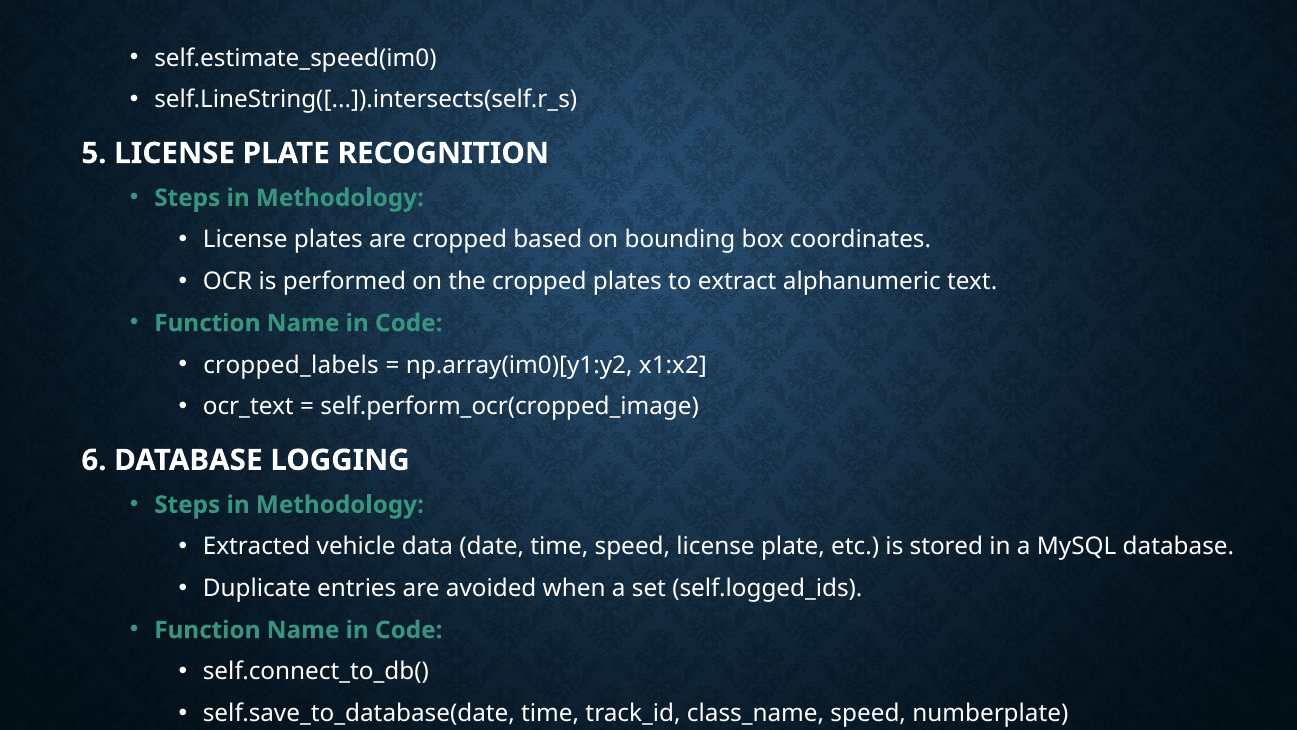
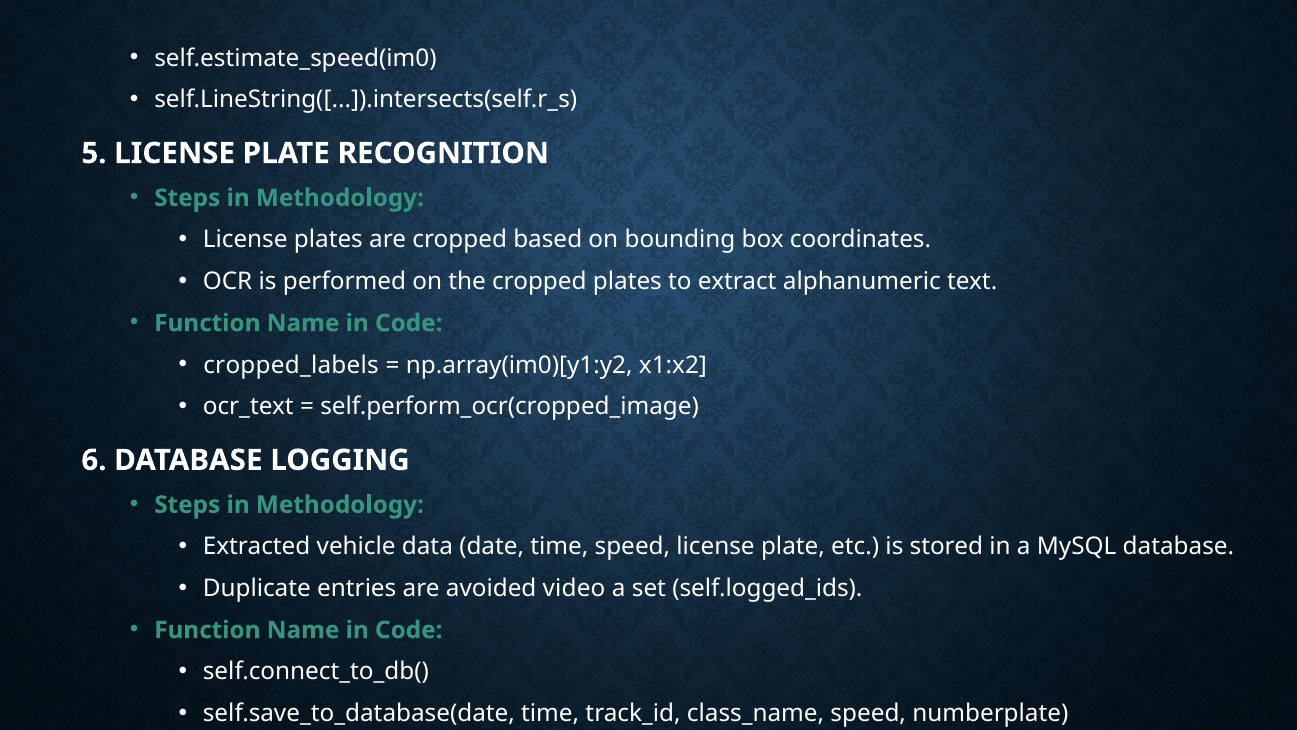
when: when -> video (574, 588)
